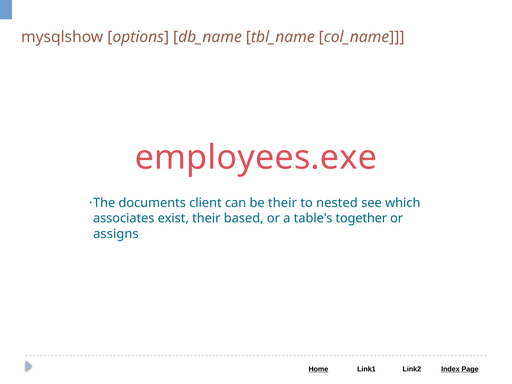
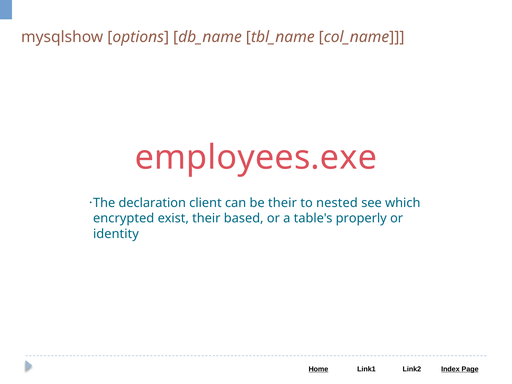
documents: documents -> declaration (152, 203)
associates: associates -> encrypted (124, 218)
together: together -> properly (361, 218)
assigns: assigns -> identity (116, 234)
